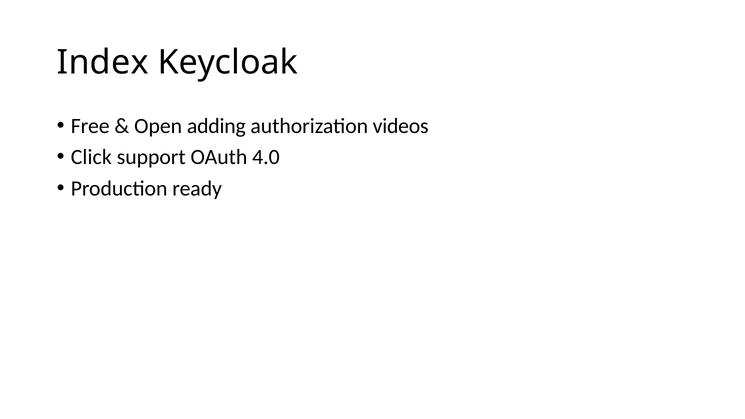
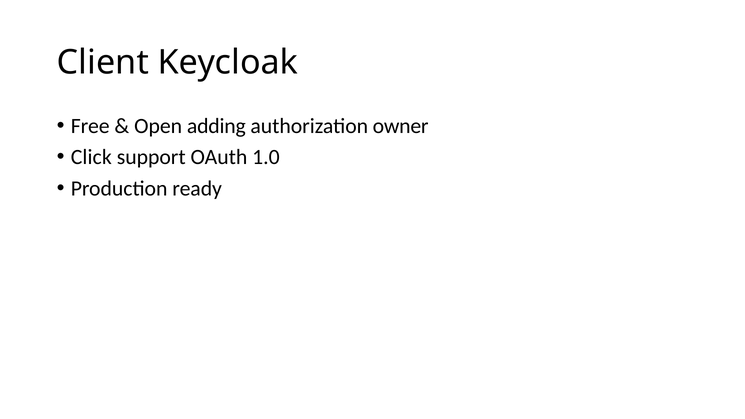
Index: Index -> Client (103, 63)
videos: videos -> owner (401, 126)
4.0: 4.0 -> 1.0 (266, 157)
